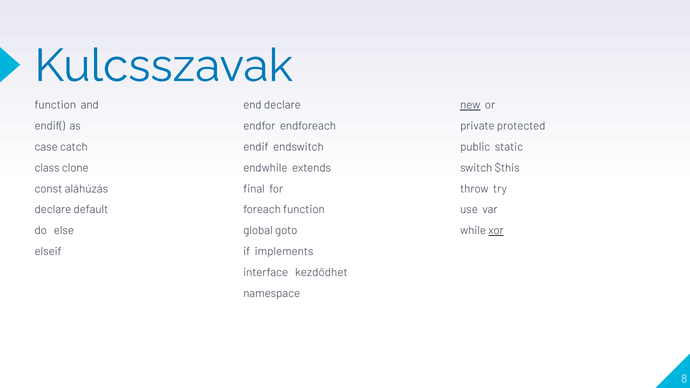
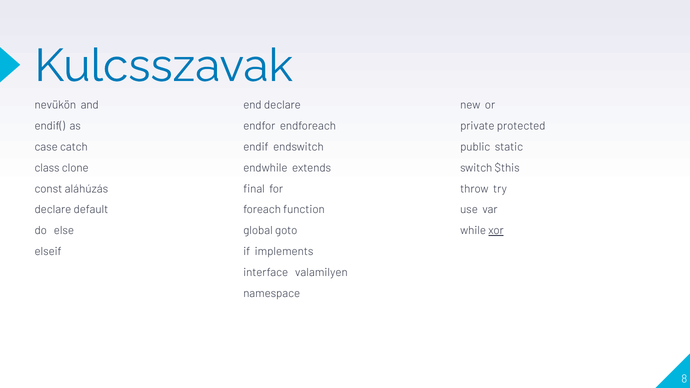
function: function -> nevükön (55, 105)
new underline: present -> none (470, 105)
kezdődhet: kezdődhet -> valamilyen (321, 273)
